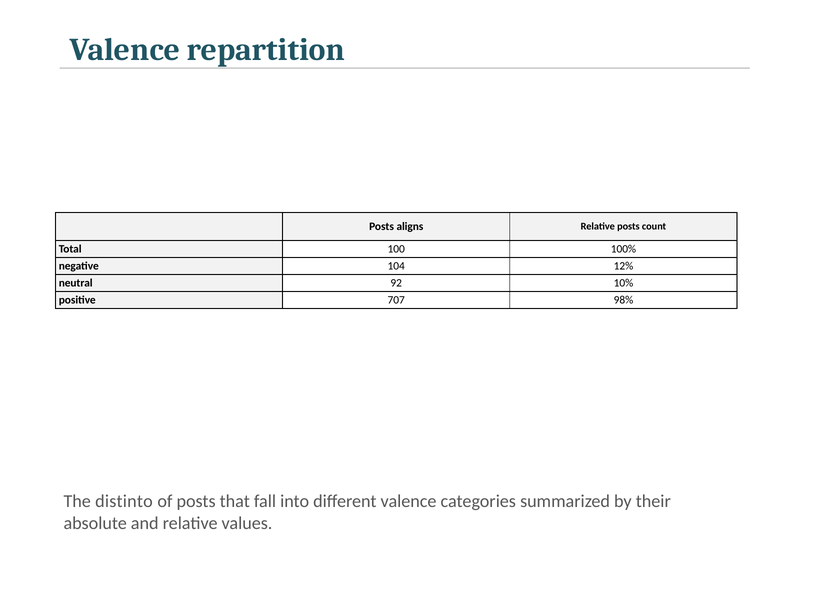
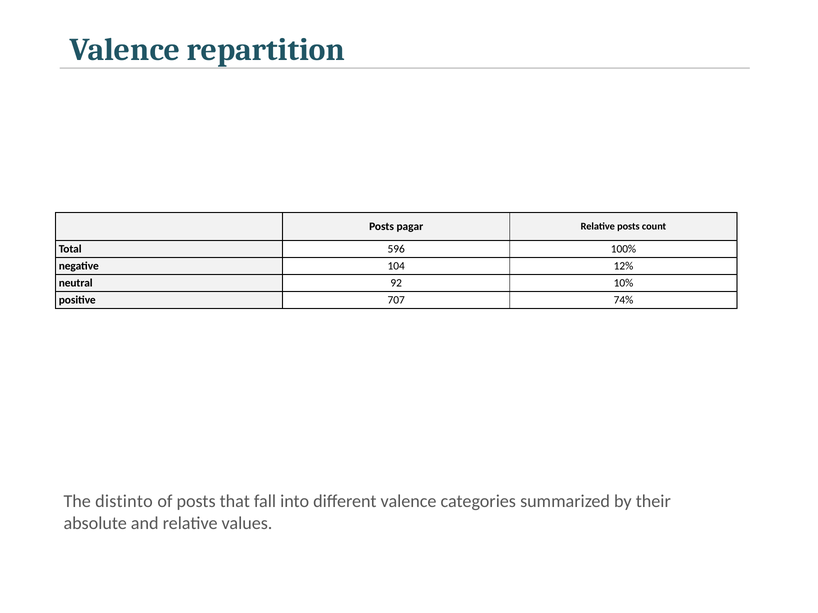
aligns: aligns -> pagar (410, 227)
100: 100 -> 596 (396, 249)
98%: 98% -> 74% (623, 300)
